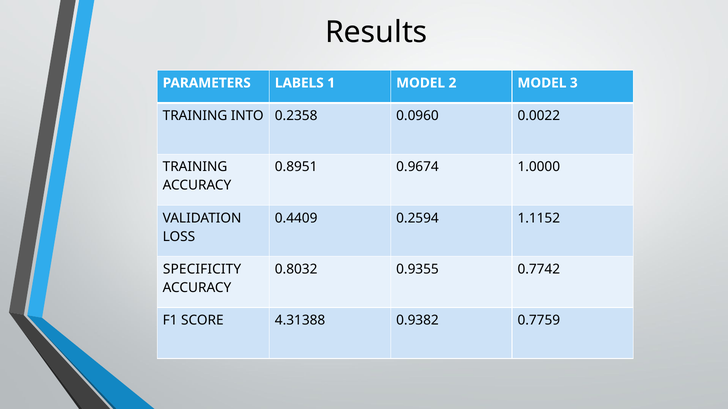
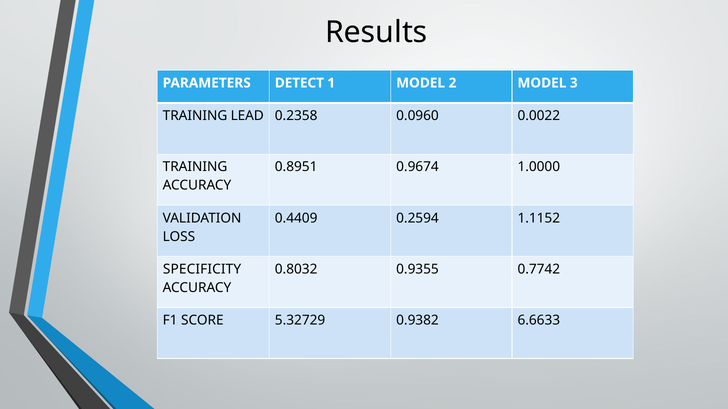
LABELS: LABELS -> DETECT (299, 83)
INTO: INTO -> LEAD (247, 116)
4.31388: 4.31388 -> 5.32729 (300, 321)
0.7759: 0.7759 -> 6.6633 (539, 321)
